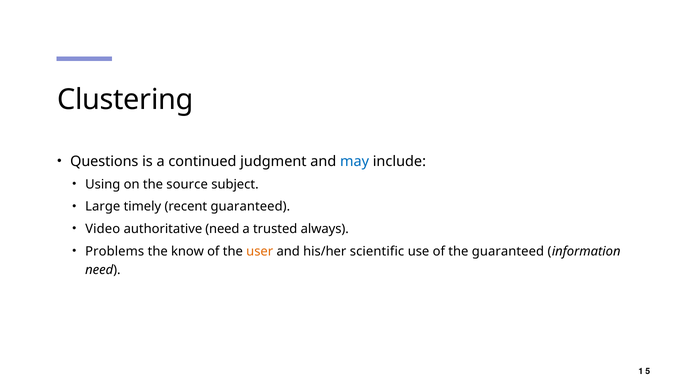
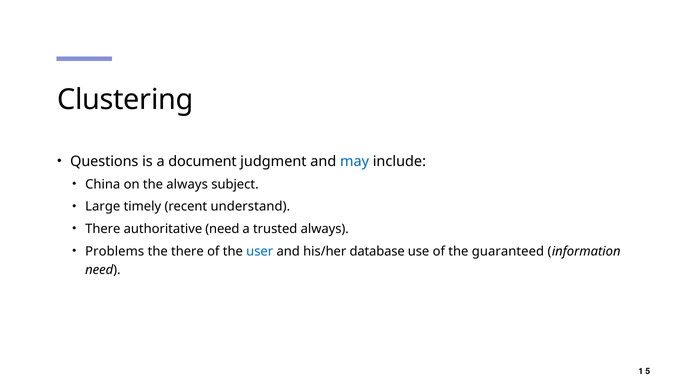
continued: continued -> document (203, 161)
Using: Using -> China (103, 184)
the source: source -> always (187, 184)
recent guaranteed: guaranteed -> understand (250, 207)
Video: Video -> There (103, 229)
the know: know -> there (187, 251)
user colour: orange -> blue (260, 251)
scientific: scientific -> database (377, 251)
